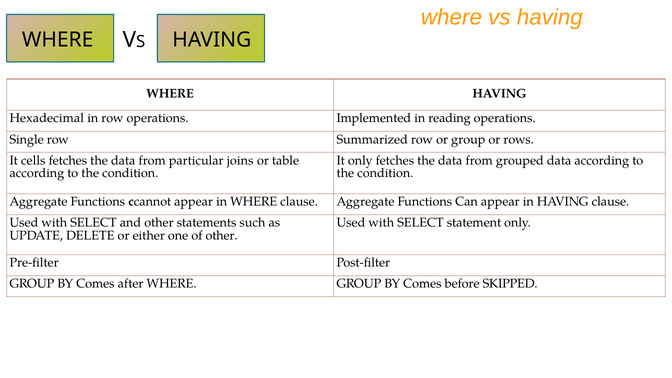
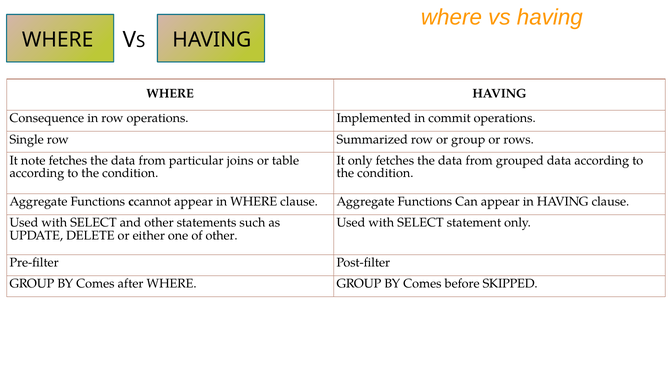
Hexadecimal: Hexadecimal -> Consequence (47, 118)
reading: reading -> commit (449, 118)
cells: cells -> note (33, 160)
